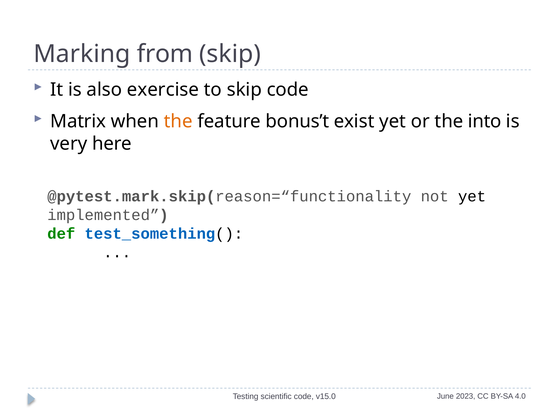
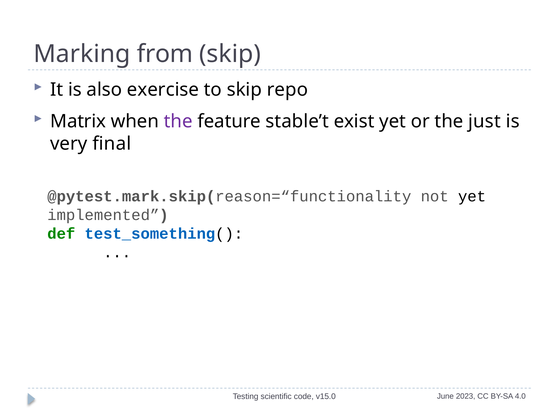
skip code: code -> repo (288, 90)
the colour: orange -> purple (178, 121)
bonus’t: bonus’t -> stable’t (297, 121)
into: into -> just (485, 121)
here: here -> final (112, 144)
